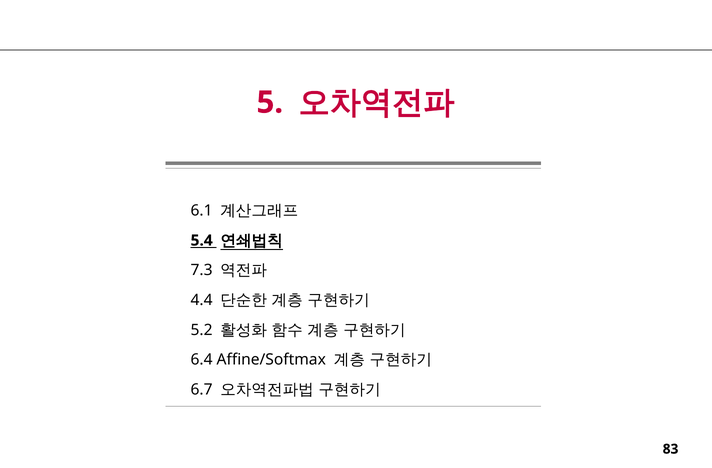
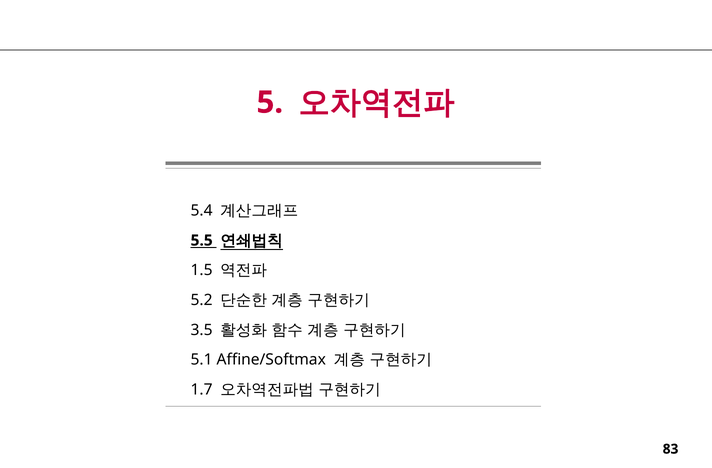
6.1: 6.1 -> 5.4 (202, 210)
5.4: 5.4 -> 5.5 (202, 240)
7.3: 7.3 -> 1.5 (202, 270)
4.4: 4.4 -> 5.2 (202, 300)
5.2: 5.2 -> 3.5 (202, 330)
6.4: 6.4 -> 5.1 (202, 359)
6.7: 6.7 -> 1.7 (202, 389)
